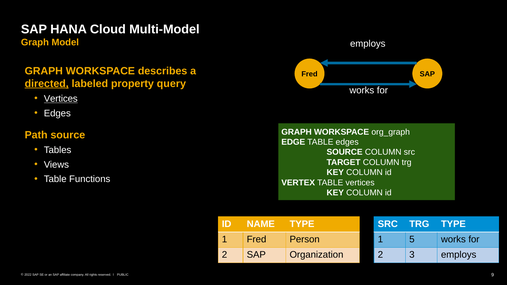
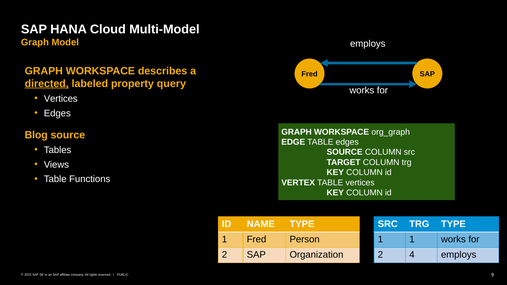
Vertices underline: present -> none (61, 99)
Path: Path -> Blog (36, 135)
1 5: 5 -> 1 (412, 240)
3: 3 -> 4 (412, 255)
